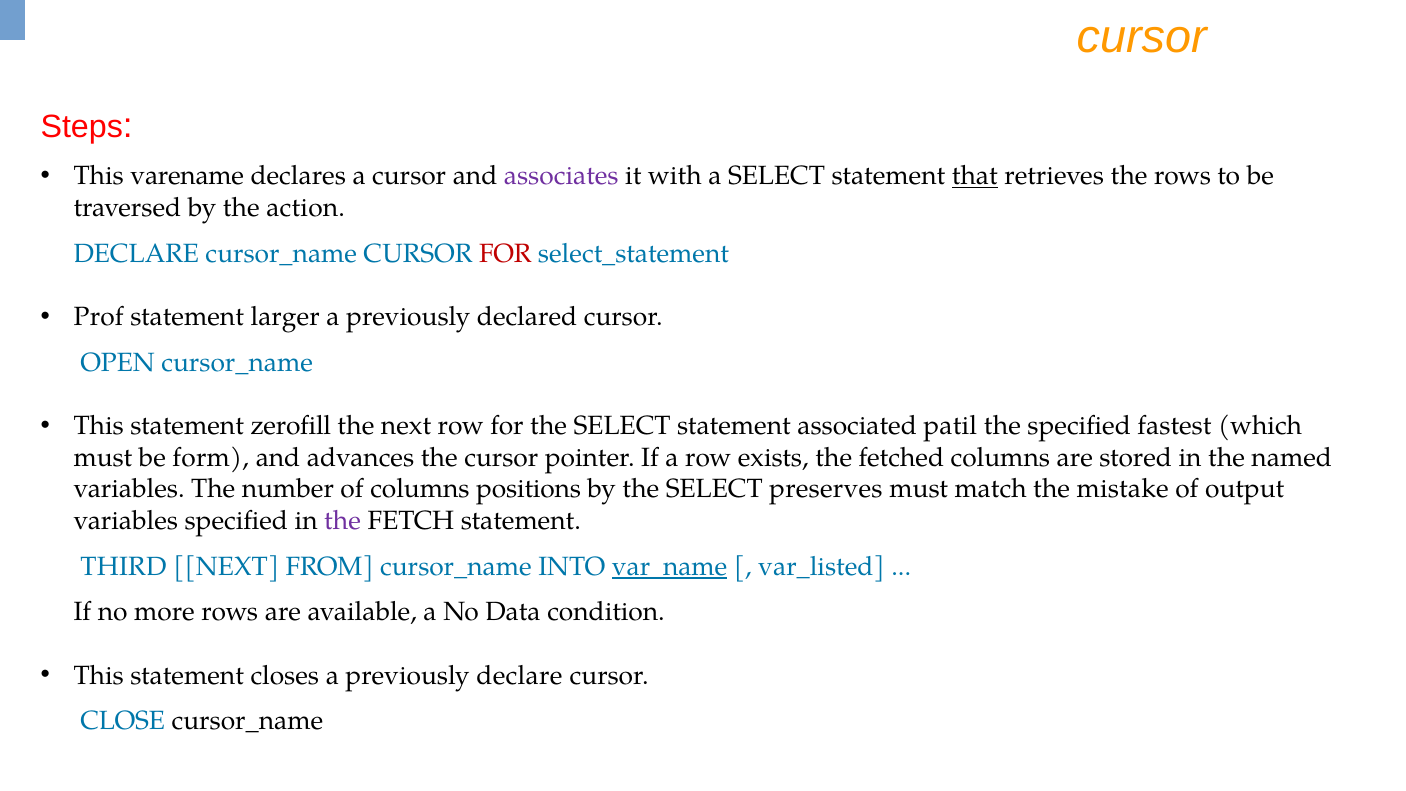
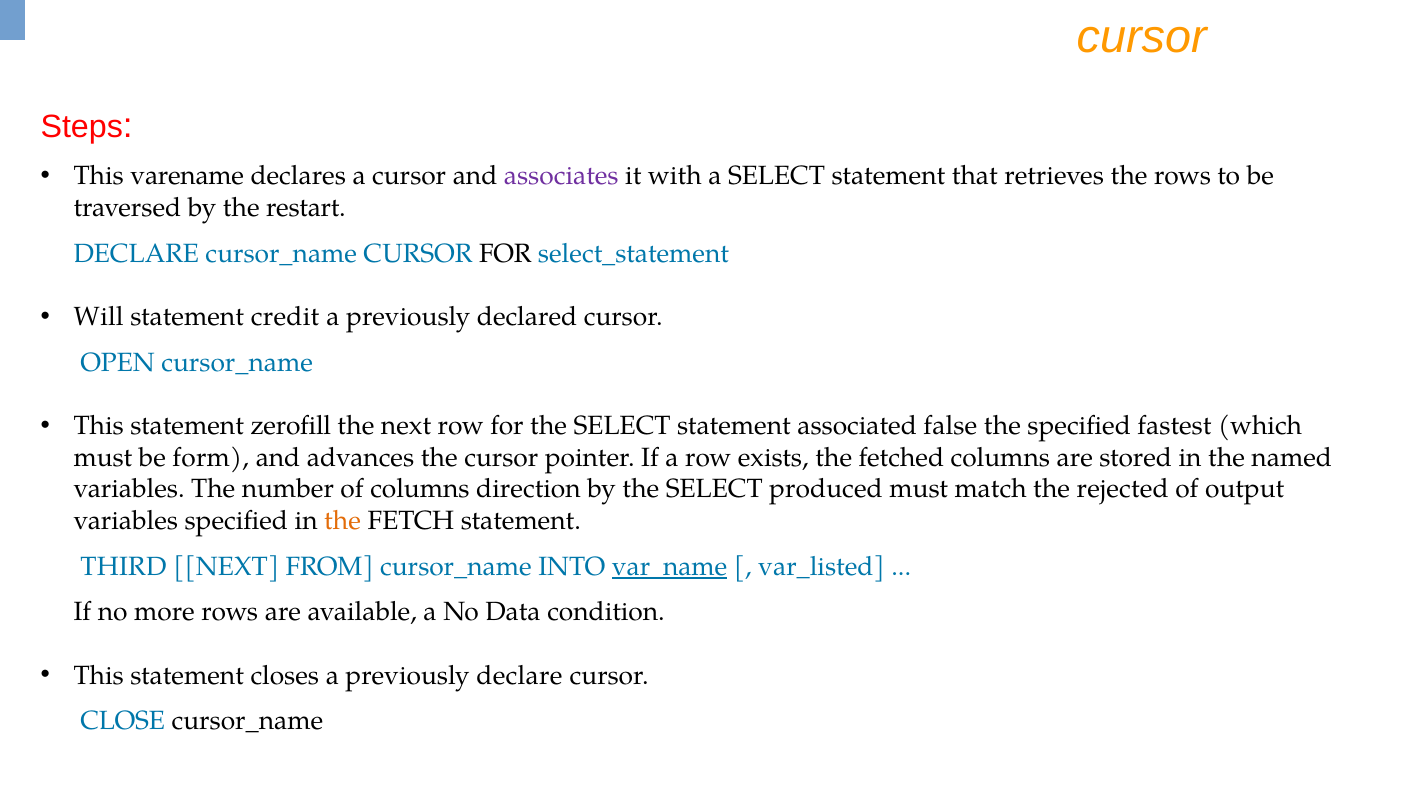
that underline: present -> none (975, 176)
action: action -> restart (306, 208)
FOR colour: red -> black (505, 254)
Prof: Prof -> Will (99, 317)
larger: larger -> credit (285, 317)
patil: patil -> false (950, 426)
positions: positions -> direction (528, 489)
preserves: preserves -> produced (826, 489)
mistake: mistake -> rejected (1123, 489)
the colour: purple -> orange (342, 521)
